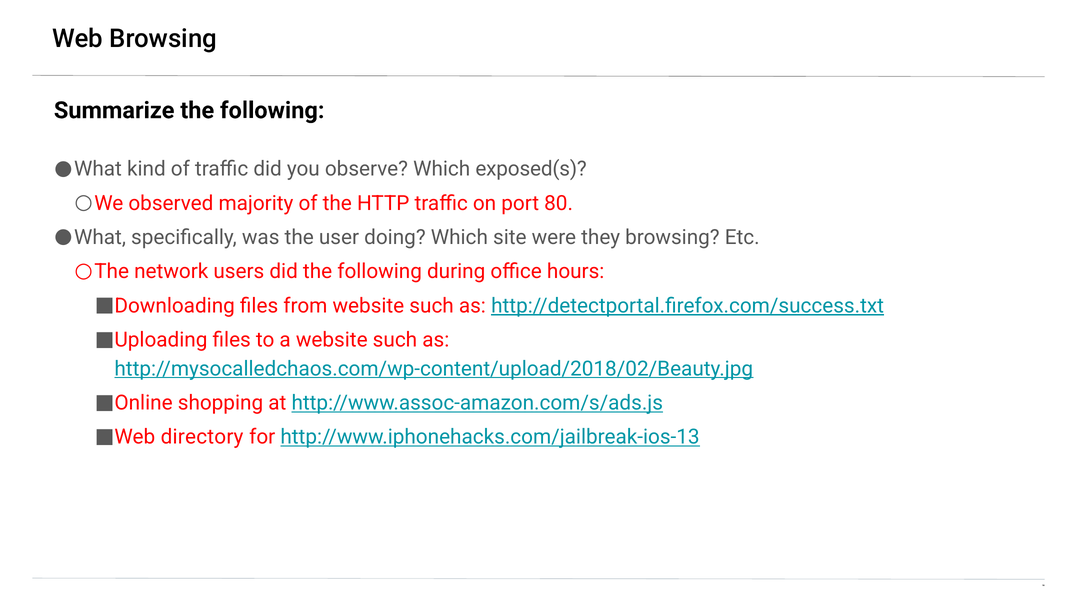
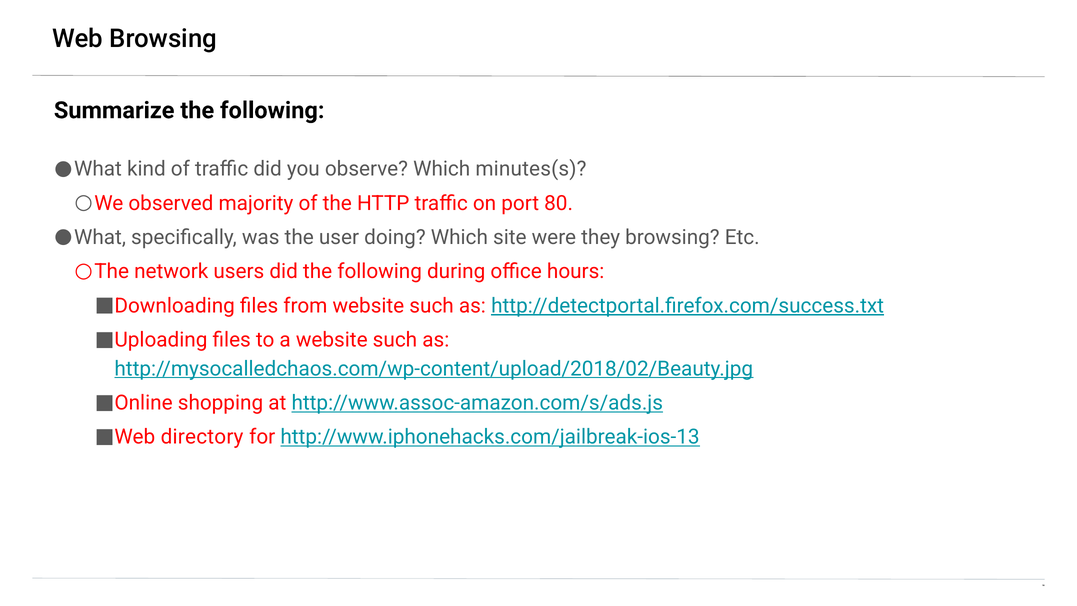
exposed(s: exposed(s -> minutes(s (531, 169)
